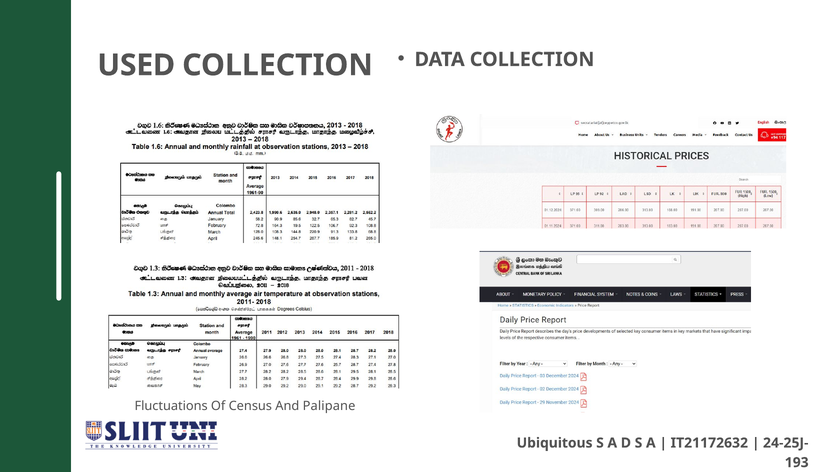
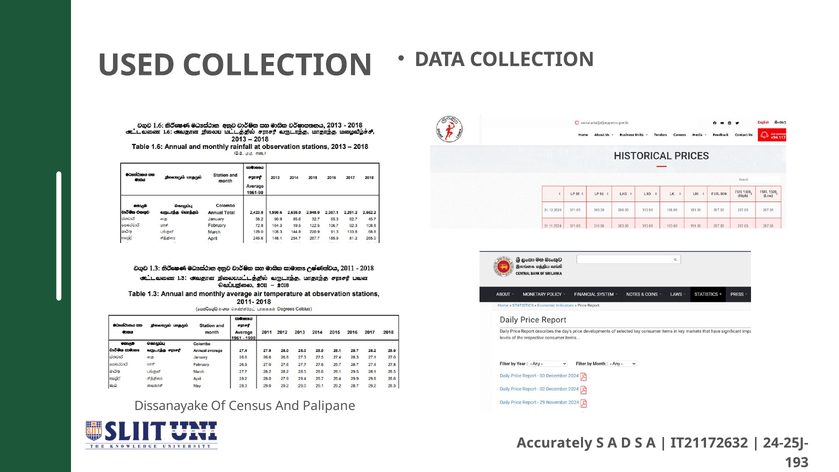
Fluctuations: Fluctuations -> Dissanayake (171, 406)
Ubiquitous: Ubiquitous -> Accurately (554, 443)
